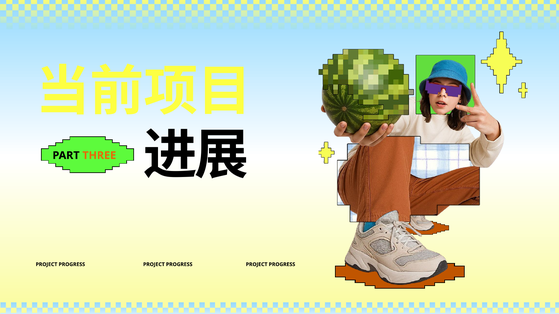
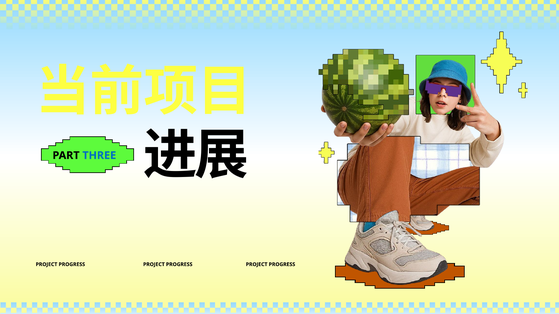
THREE colour: orange -> blue (99, 156)
